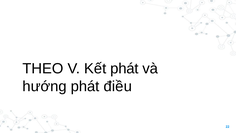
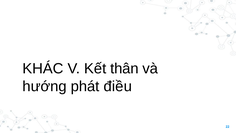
THEO: THEO -> KHÁC (43, 68)
Kết phát: phát -> thân (124, 68)
